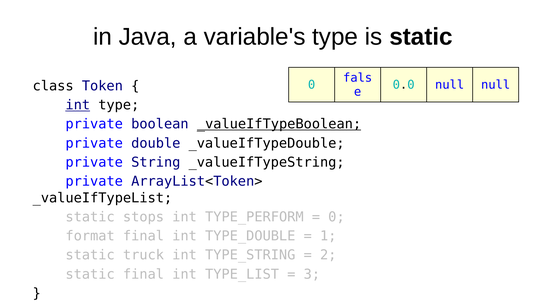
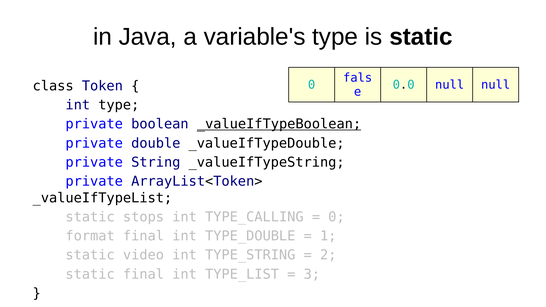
int underline: present -> none (78, 105)
TYPE_PERFORM: TYPE_PERFORM -> TYPE_CALLING (254, 217)
truck: truck -> video (144, 255)
